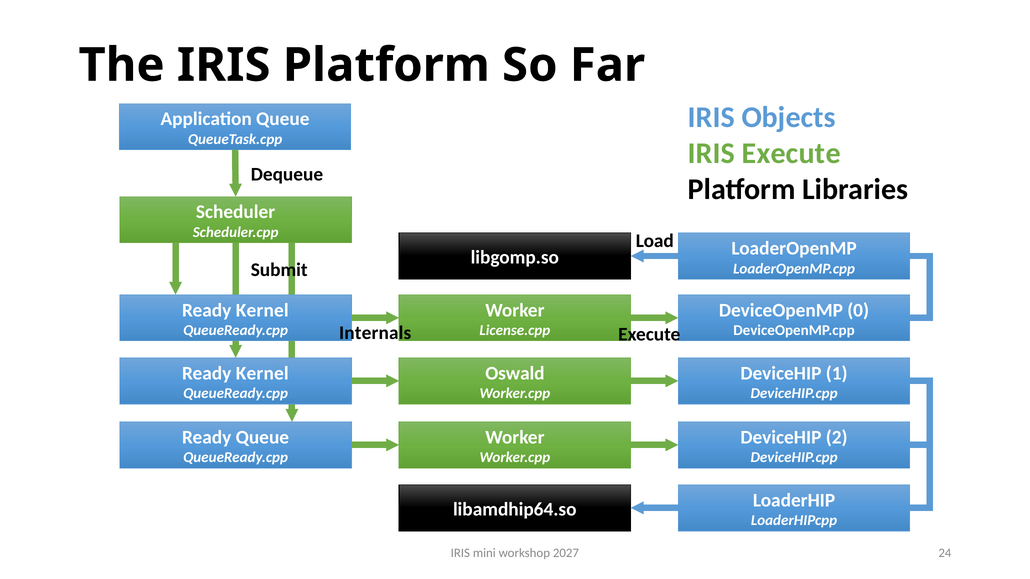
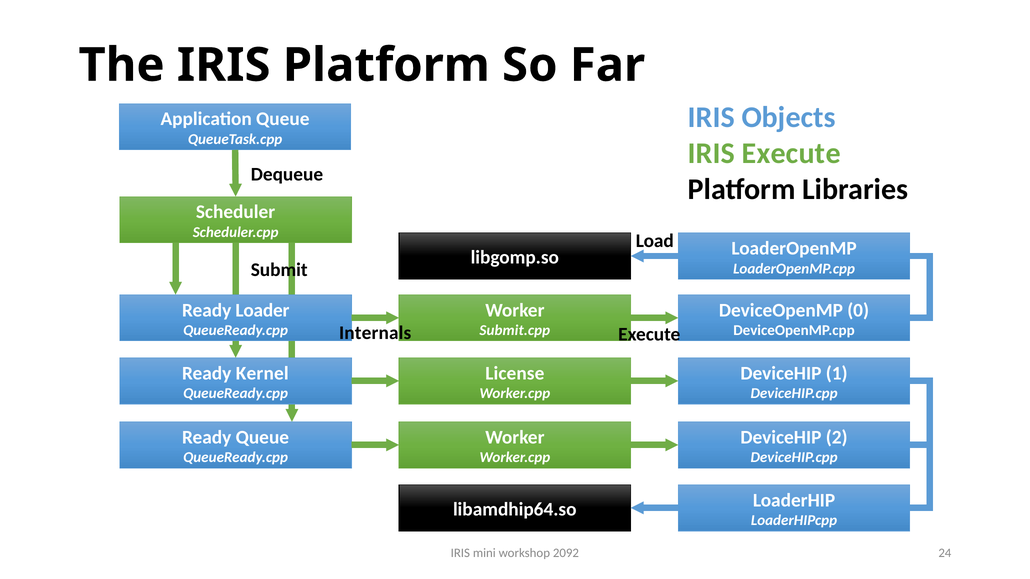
Kernel: Kernel -> Loader (262, 310)
License.cpp: License.cpp -> Submit.cpp (515, 331)
Oswald: Oswald -> License (515, 373)
2027: 2027 -> 2092 (566, 553)
